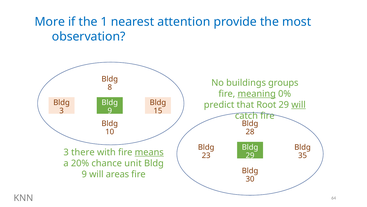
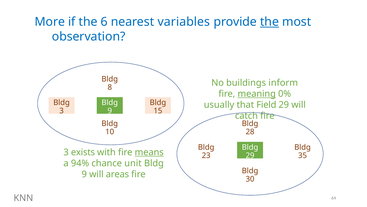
1: 1 -> 6 (104, 22)
attention: attention -> variables (184, 22)
the underline: none -> present (270, 22)
groups: groups -> inform (283, 82)
predict: predict -> usually (219, 105)
Root: Root -> Field (266, 105)
will underline: present -> none (299, 105)
there: there -> exists (83, 152)
20%: 20% -> 94% (80, 163)
